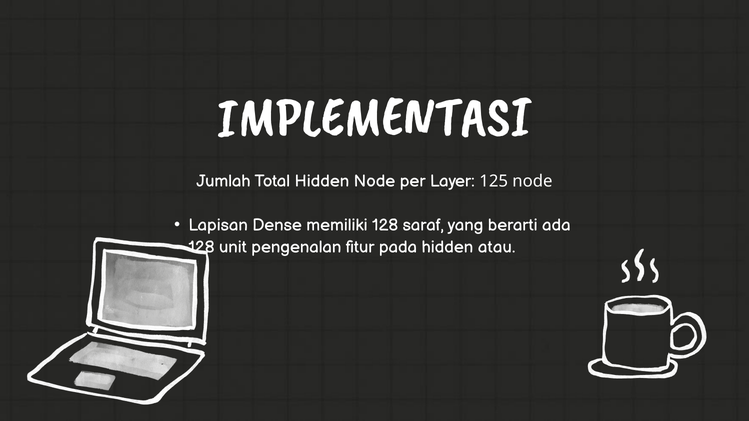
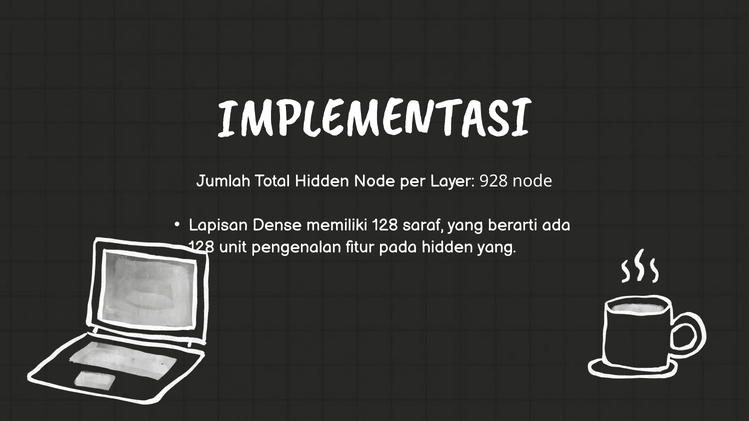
125: 125 -> 928 (494, 181)
hidden atau: atau -> yang (497, 248)
